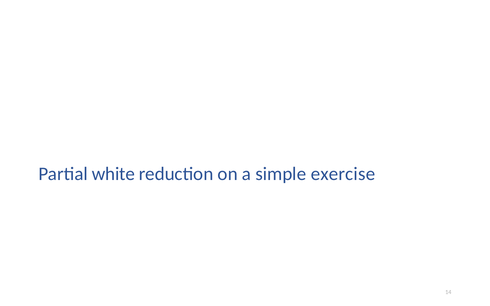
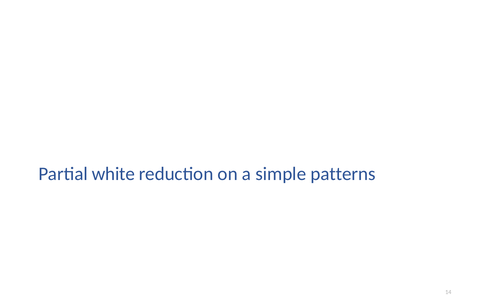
exercise: exercise -> patterns (343, 174)
